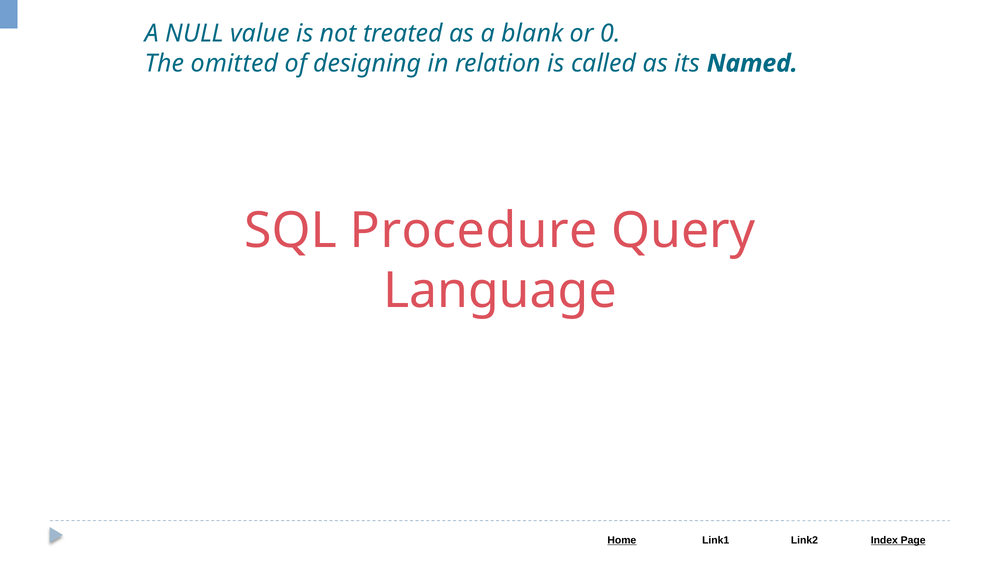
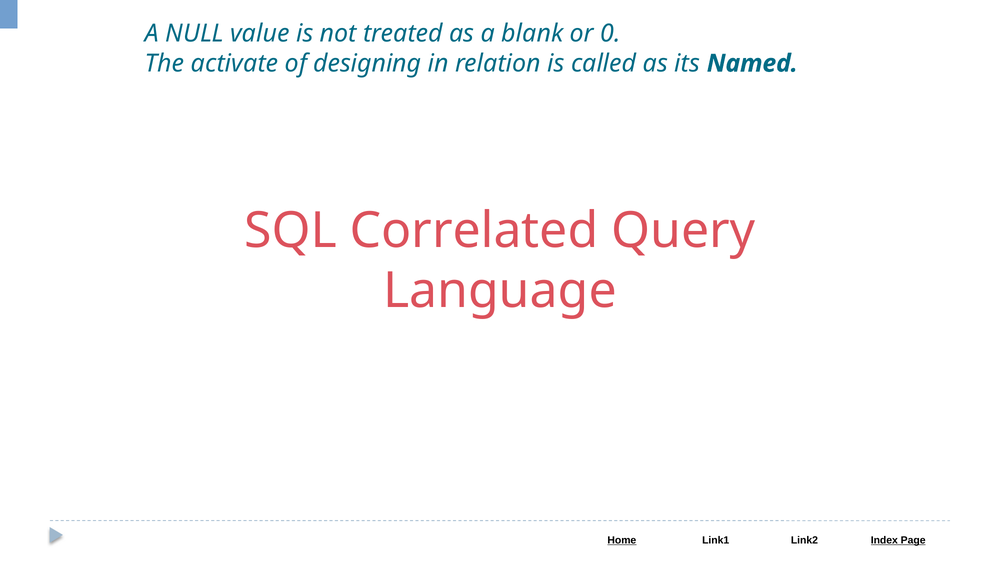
omitted: omitted -> activate (235, 63)
Procedure: Procedure -> Correlated (474, 231)
